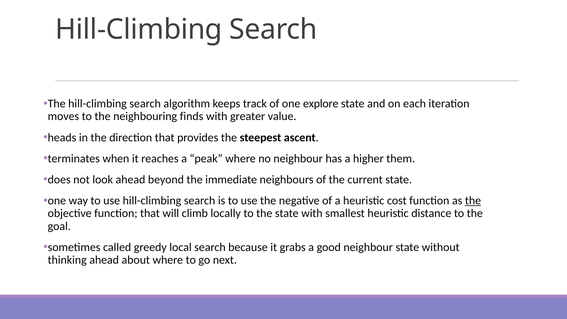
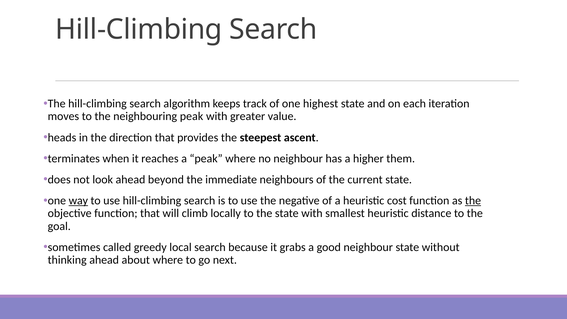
explore: explore -> highest (321, 104)
neighbouring finds: finds -> peak (192, 116)
way underline: none -> present (78, 201)
